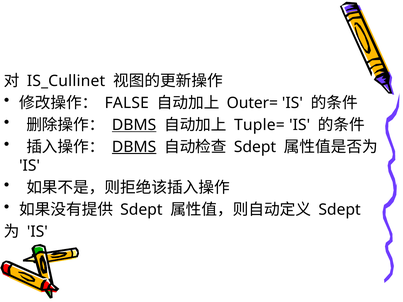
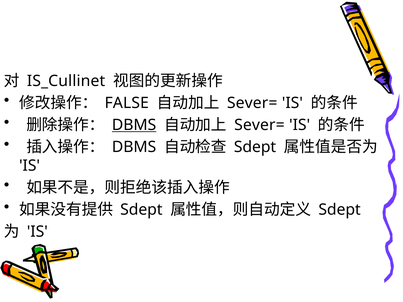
Outer=: Outer= -> Sever= (252, 103)
Tuple=: Tuple= -> Sever= (259, 125)
DBMS underline: present -> none (134, 147)
